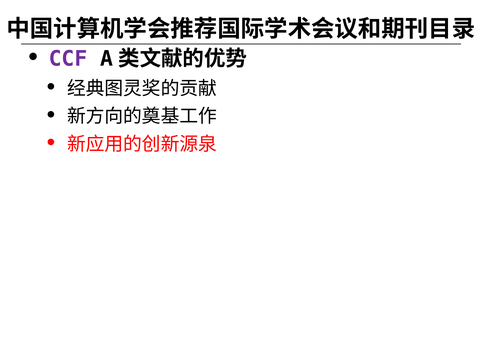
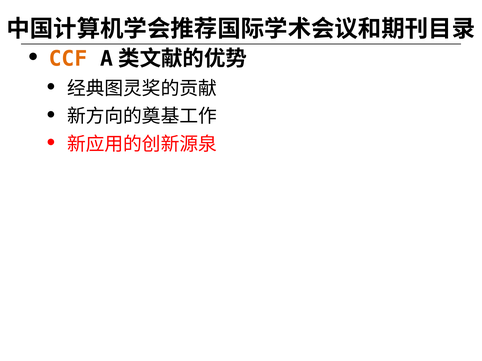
CCF colour: purple -> orange (68, 59)
